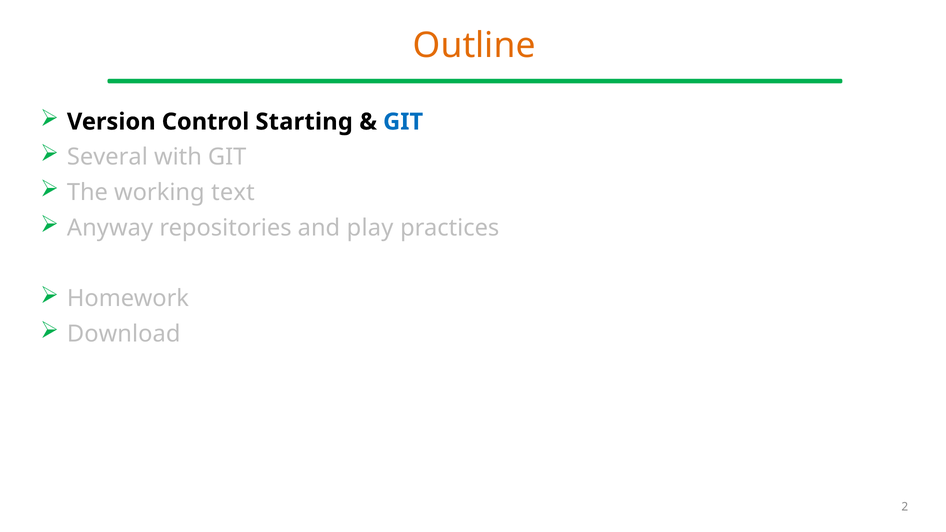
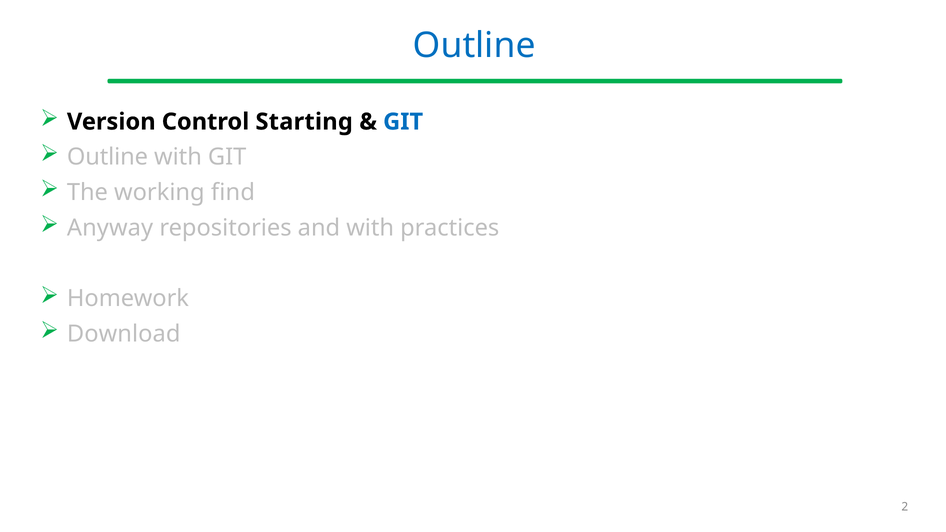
Outline colour: orange -> blue (474, 46)
Several: Several -> Outline (107, 157)
text: text -> find (233, 193)
and play: play -> with (370, 228)
